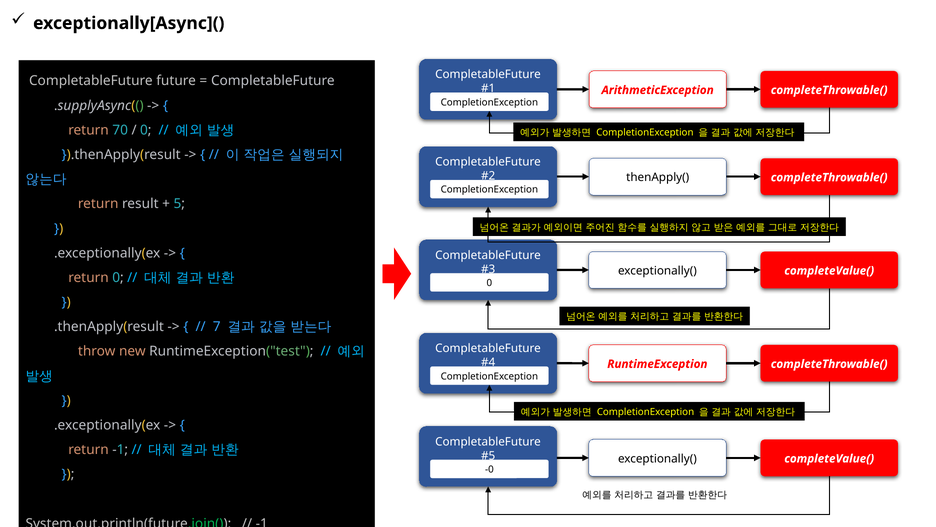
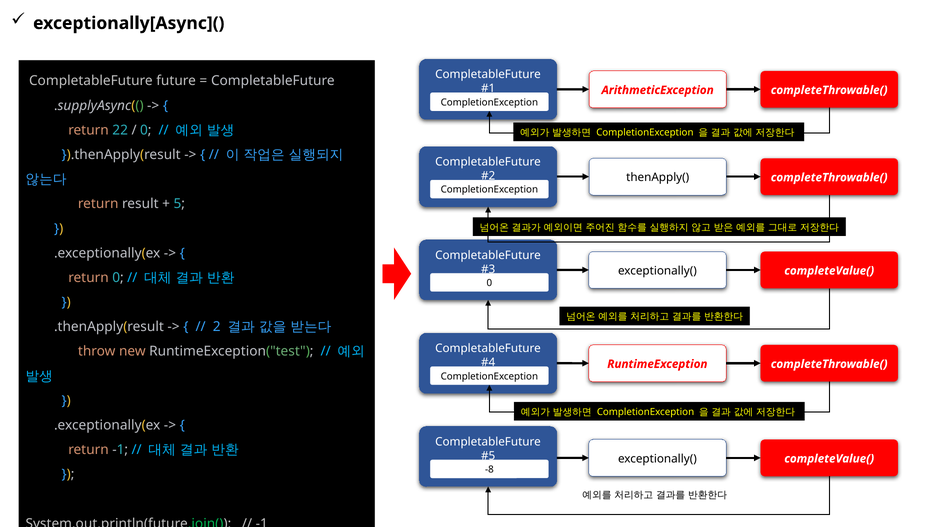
70: 70 -> 22 (120, 130)
7: 7 -> 2 (217, 327)
-0: -0 -> -8 (489, 469)
